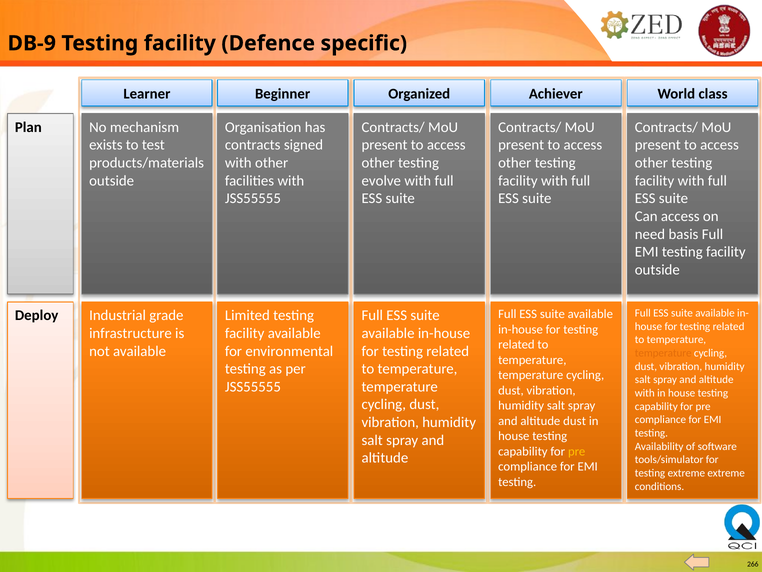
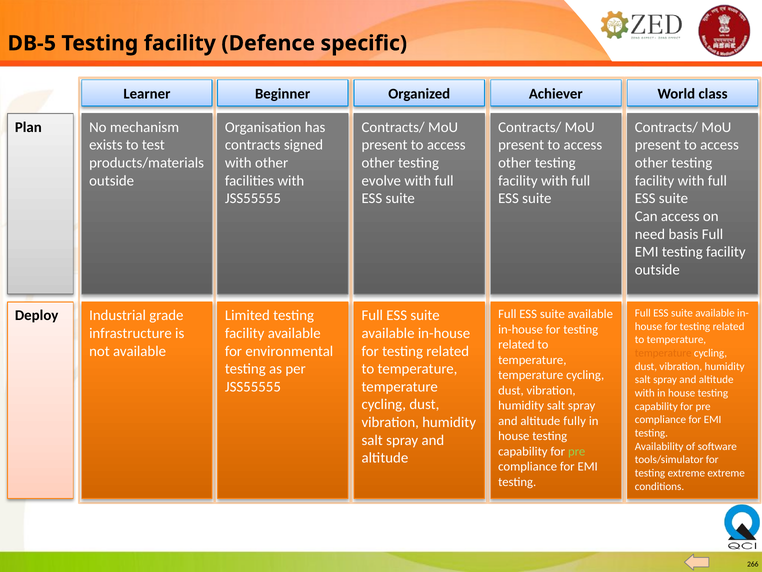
DB-9: DB-9 -> DB-5 (32, 43)
altitude dust: dust -> fully (575, 421)
pre colour: yellow -> light green (577, 451)
